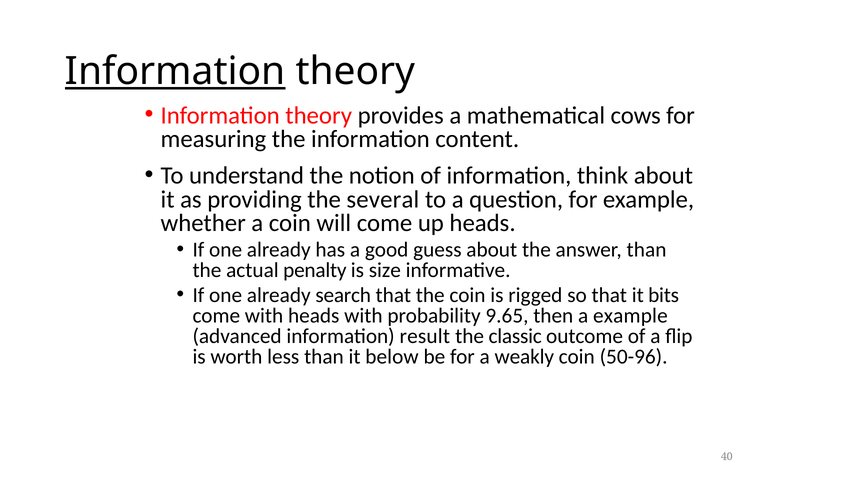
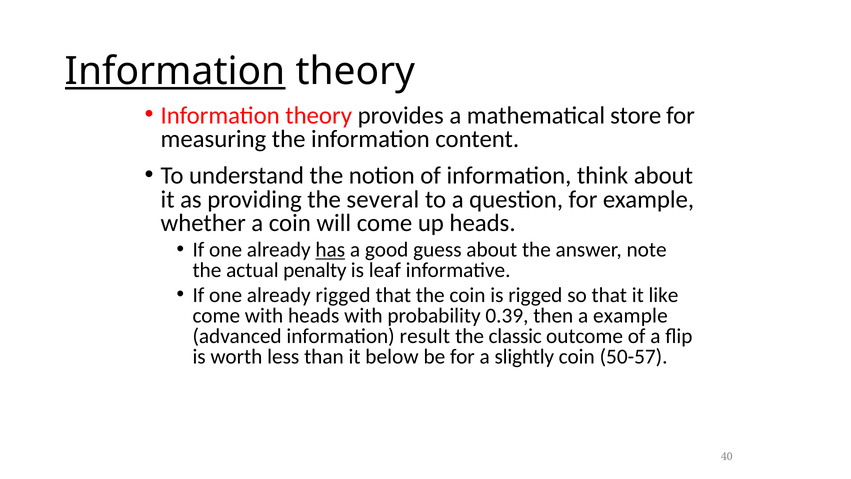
cows: cows -> store (636, 115)
has underline: none -> present (330, 250)
answer than: than -> note (647, 250)
size: size -> leaf (385, 270)
already search: search -> rigged (343, 295)
bits: bits -> like (663, 295)
9.65: 9.65 -> 0.39 (507, 315)
weakly: weakly -> slightly (524, 356)
50-96: 50-96 -> 50-57 (634, 356)
